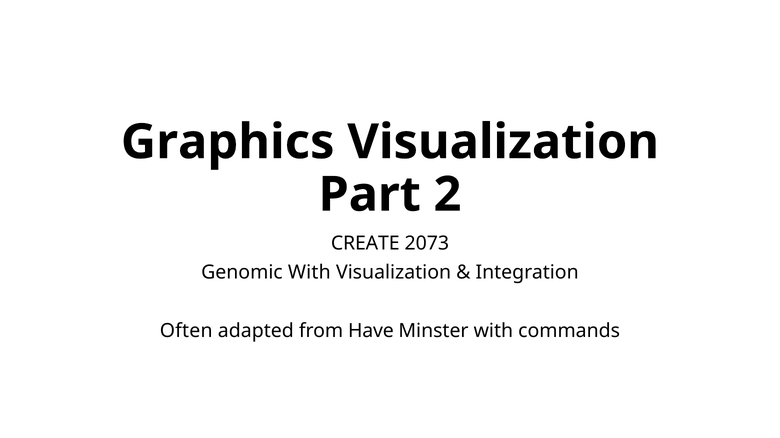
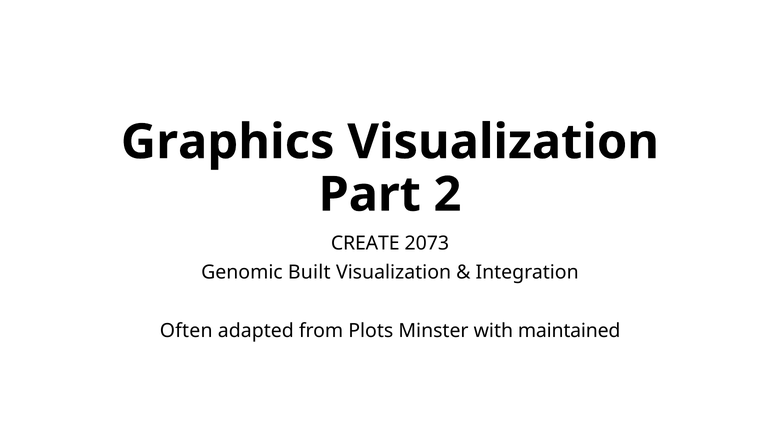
Genomic With: With -> Built (309, 273)
Have: Have -> Plots (371, 331)
commands: commands -> maintained (569, 331)
